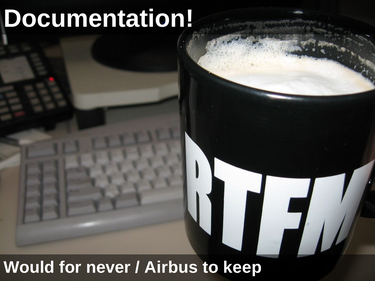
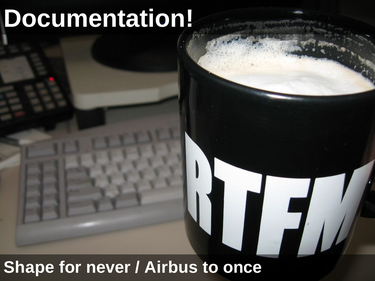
Would: Would -> Shape (29, 268)
keep: keep -> once (243, 268)
